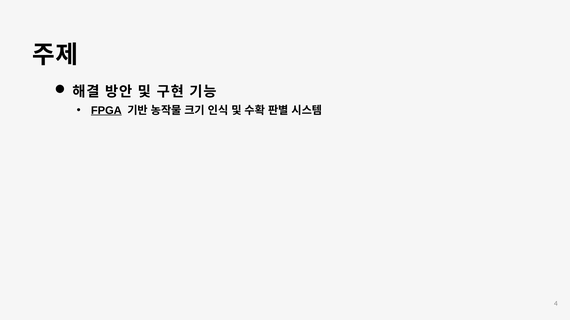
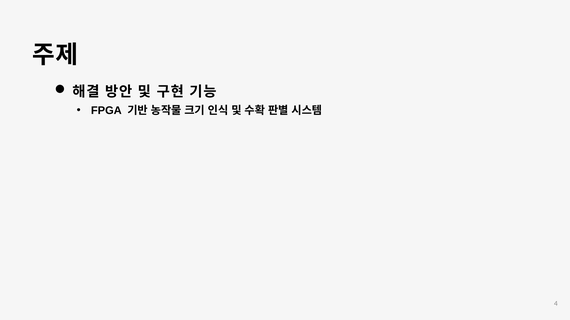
FPGA underline: present -> none (106, 111)
